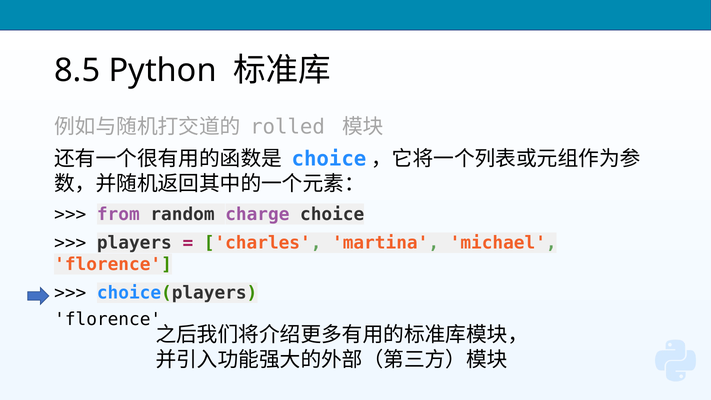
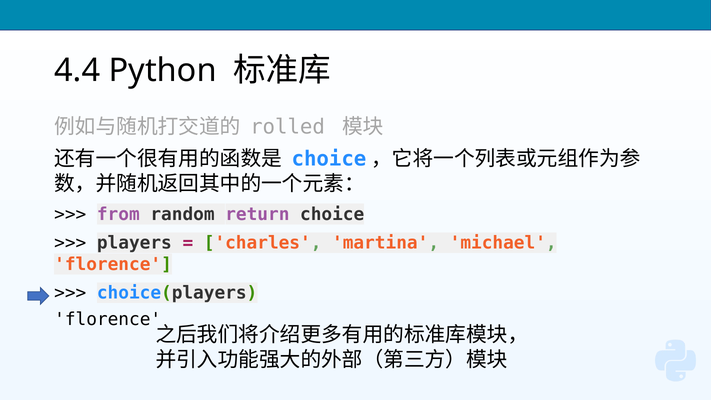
8.5: 8.5 -> 4.4 (77, 70)
charge: charge -> return (257, 214)
